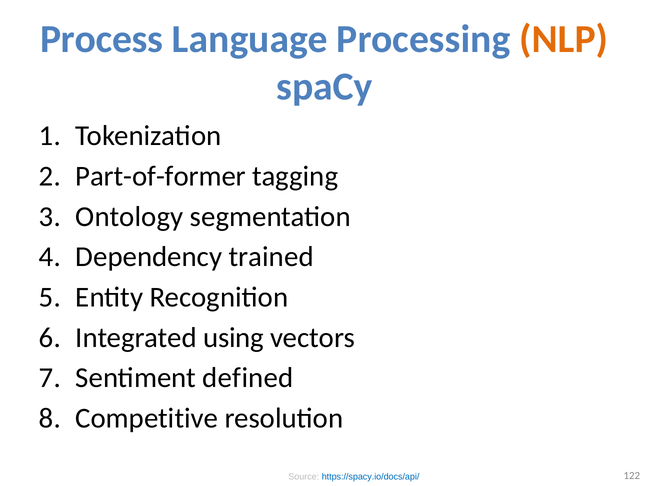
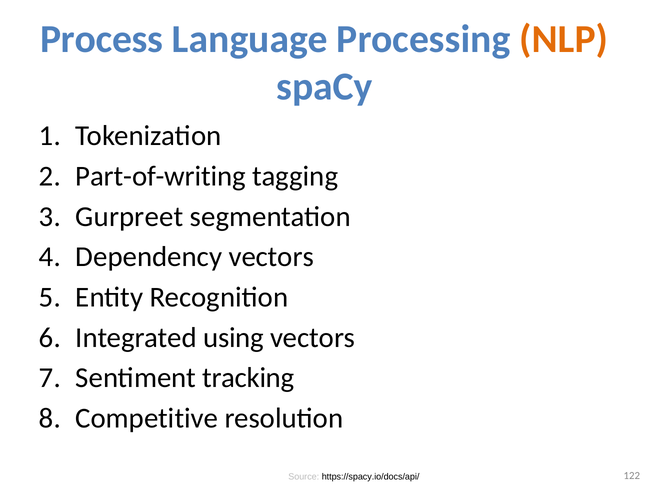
Part-of-former: Part-of-former -> Part-of-writing (161, 177)
Ontology: Ontology -> Gurpreet (129, 217)
Dependency trained: trained -> vectors (271, 257)
defined: defined -> tracking (248, 379)
https://spacy.io/docs/api/ colour: blue -> black (371, 477)
